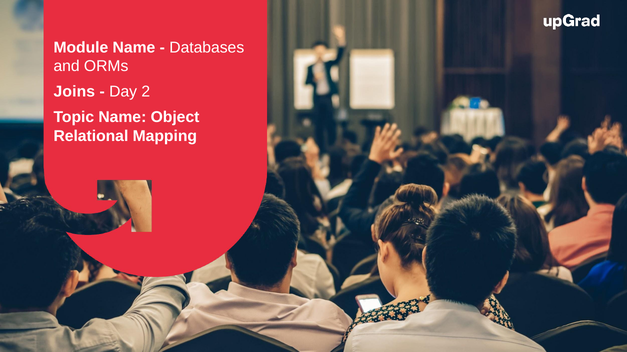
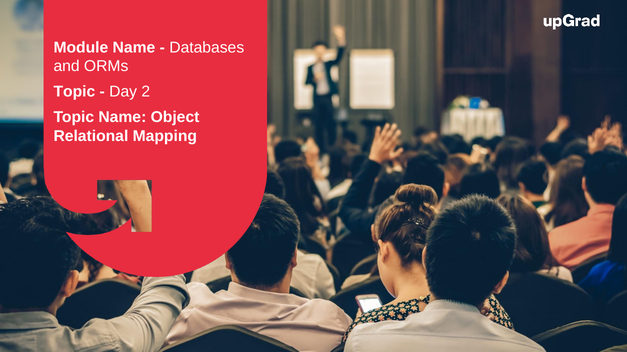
Joins: Joins -> Topic (74, 92)
